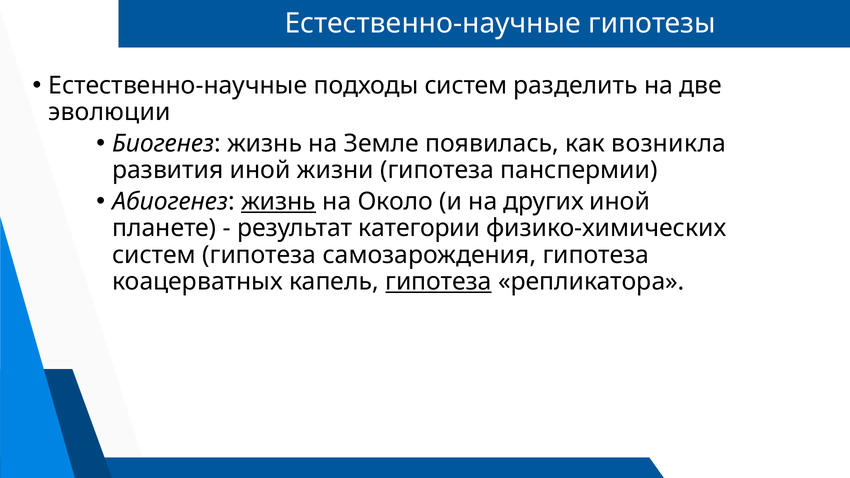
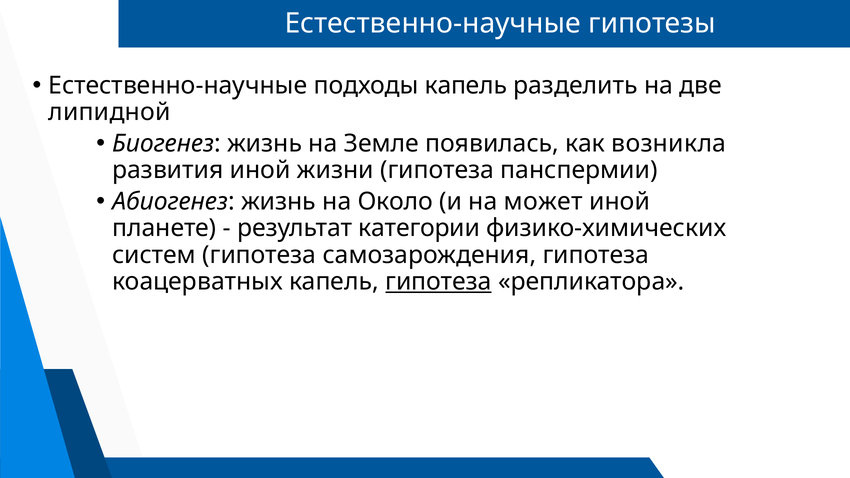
подходы систем: систем -> капель (466, 86)
эволюции: эволюции -> липидной (109, 112)
жизнь underline: present -> none (279, 201)
других: других -> может (543, 201)
